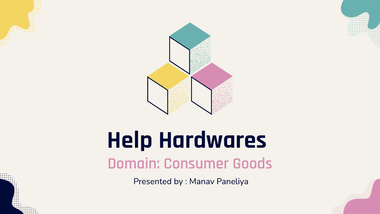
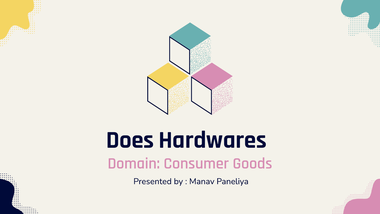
Help: Help -> Does (130, 140)
